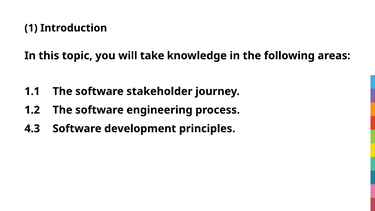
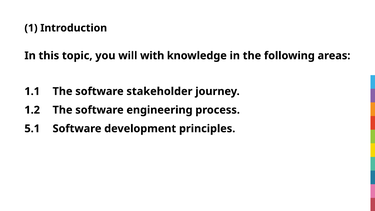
take: take -> with (152, 56)
4.3: 4.3 -> 5.1 (32, 129)
